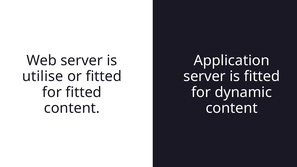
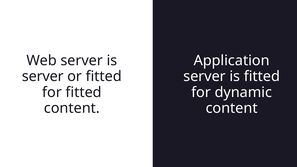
utilise: utilise -> server (43, 76)
